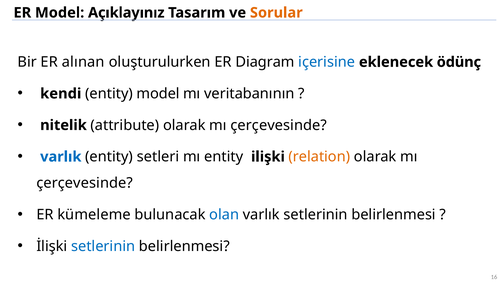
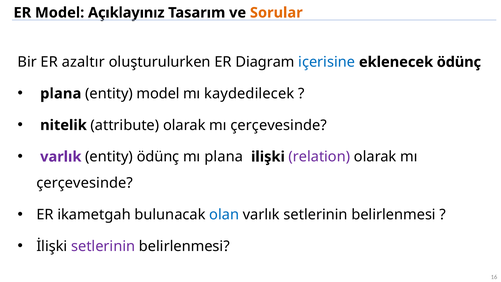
alınan: alınan -> azaltır (83, 62)
kendi: kendi -> plana (61, 94)
veritabanının: veritabanının -> kaydedilecek (249, 94)
varlık colour: blue -> purple (61, 157)
entity setleri: setleri -> ödünç (158, 157)
mı entity: entity -> plana (224, 157)
relation colour: orange -> purple (319, 157)
kümeleme: kümeleme -> ikametgah (94, 215)
setlerinin colour: blue -> purple (103, 246)
